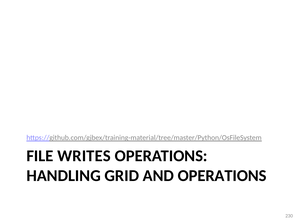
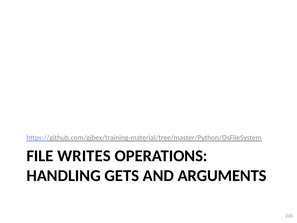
GRID: GRID -> GETS (122, 175)
AND OPERATIONS: OPERATIONS -> ARGUMENTS (222, 175)
